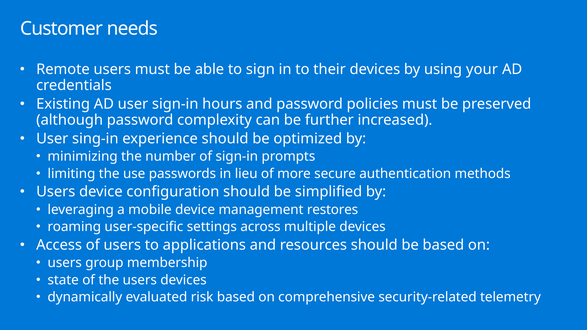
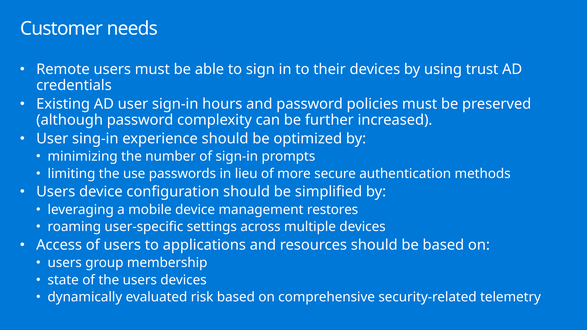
your: your -> trust (482, 69)
